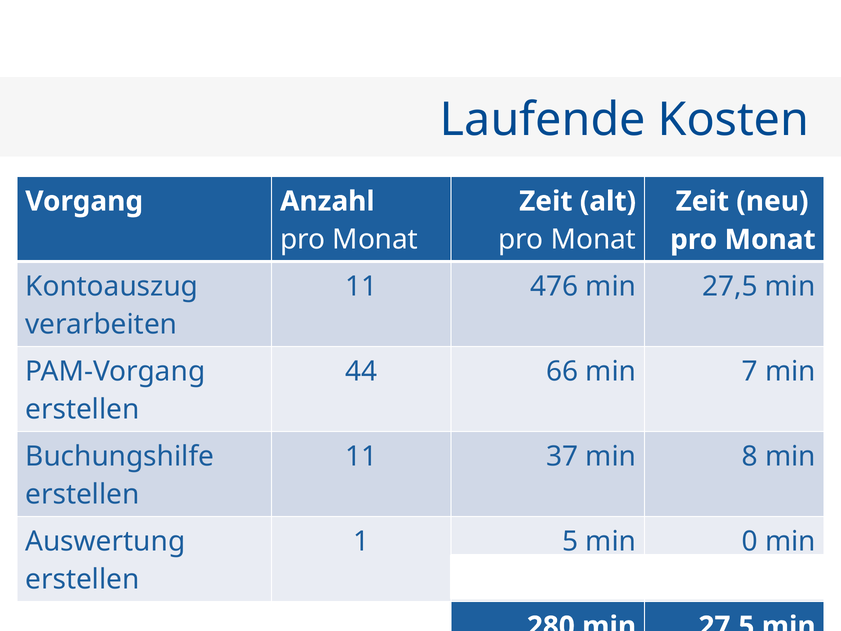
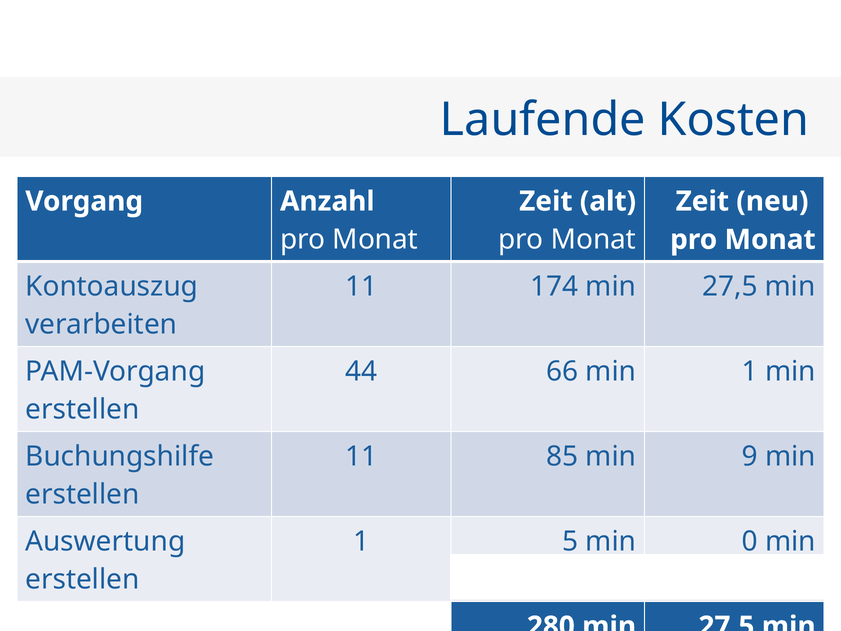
476: 476 -> 174 (554, 286)
min 7: 7 -> 1 (750, 371)
37: 37 -> 85 (562, 456)
8: 8 -> 9 (750, 456)
